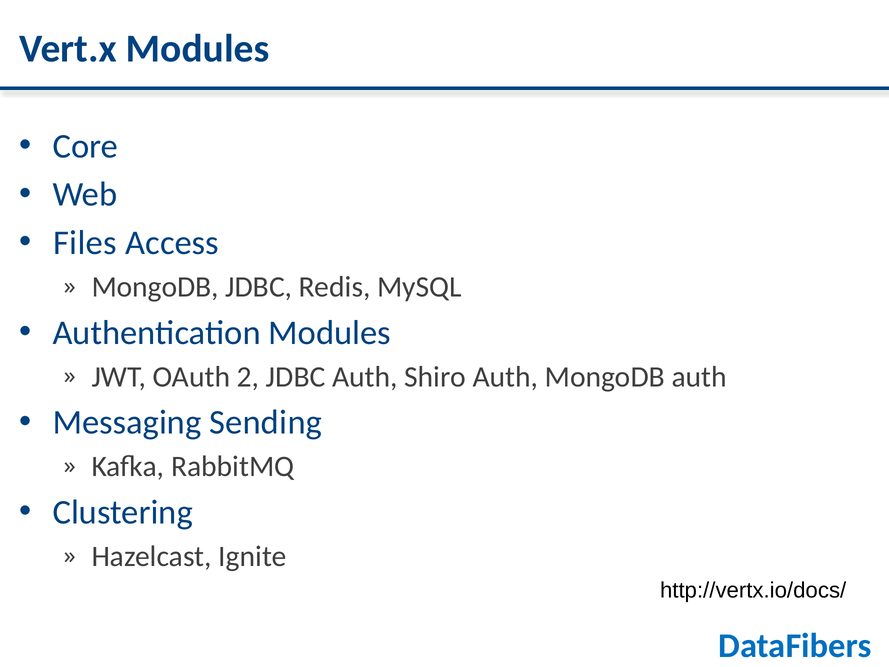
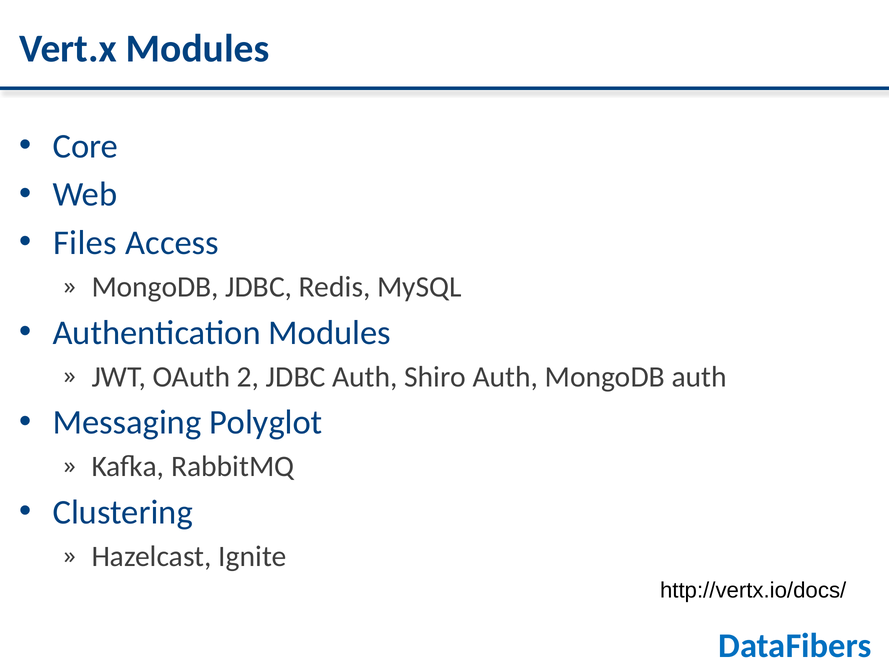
Sending: Sending -> Polyglot (266, 422)
